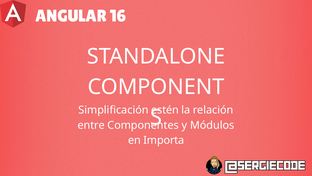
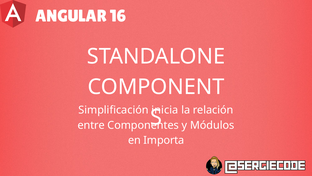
estén: estén -> inicia (165, 110)
